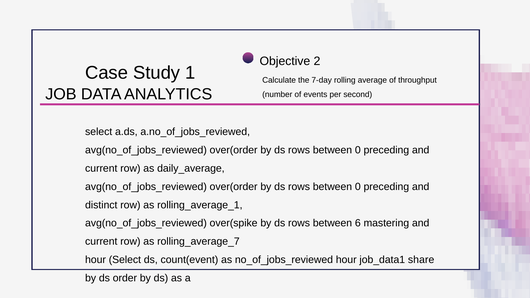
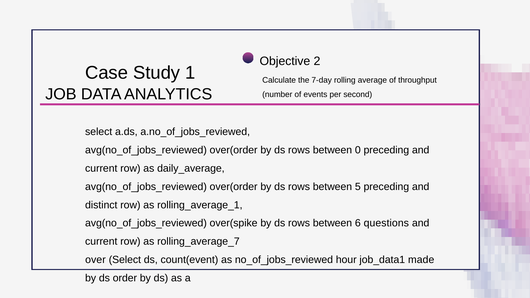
0: 0 -> 5 (358, 187)
mastering: mastering -> questions (386, 223)
hour: hour -> over (95, 260)
share: share -> made (421, 260)
